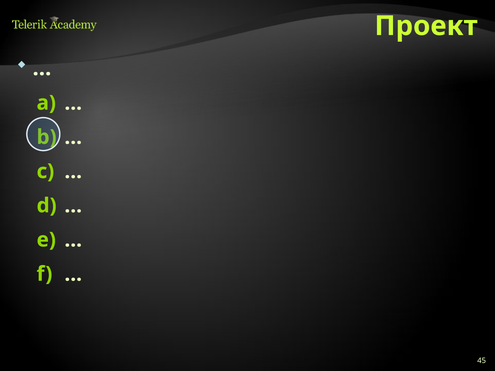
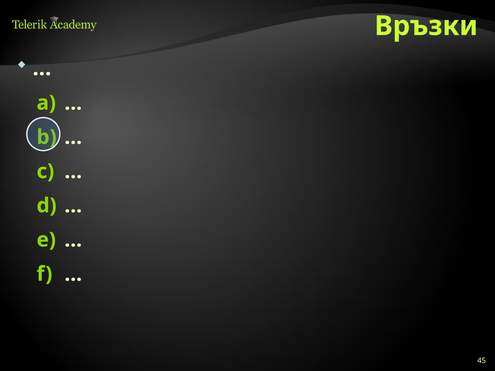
Проект: Проект -> Връзки (426, 26)
